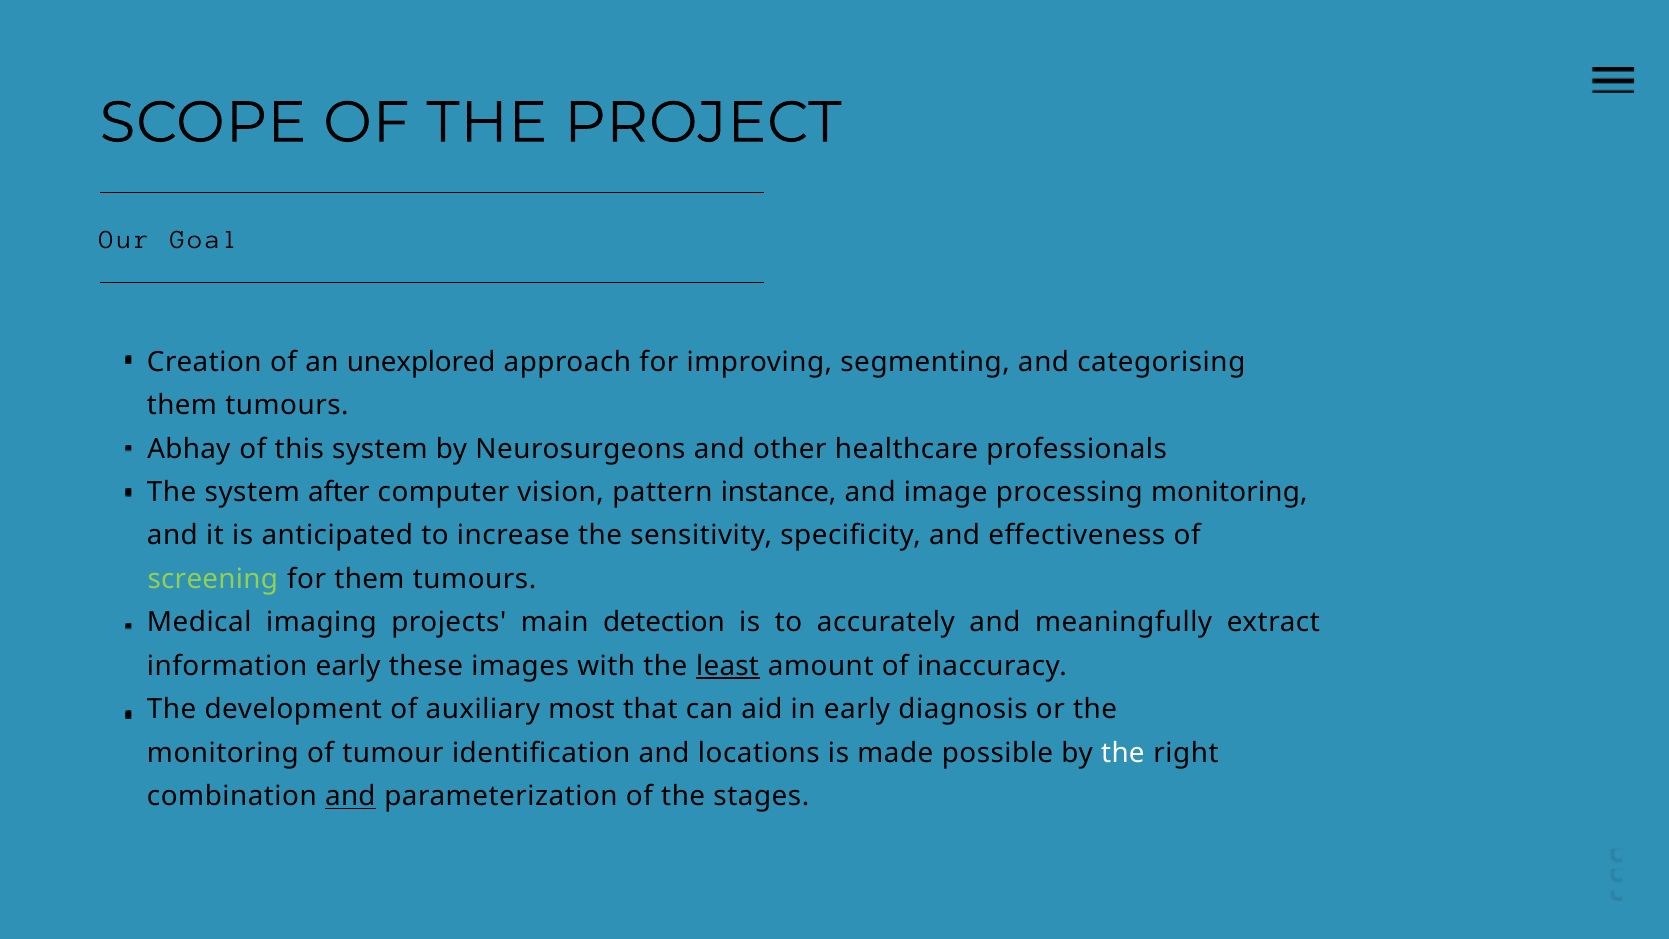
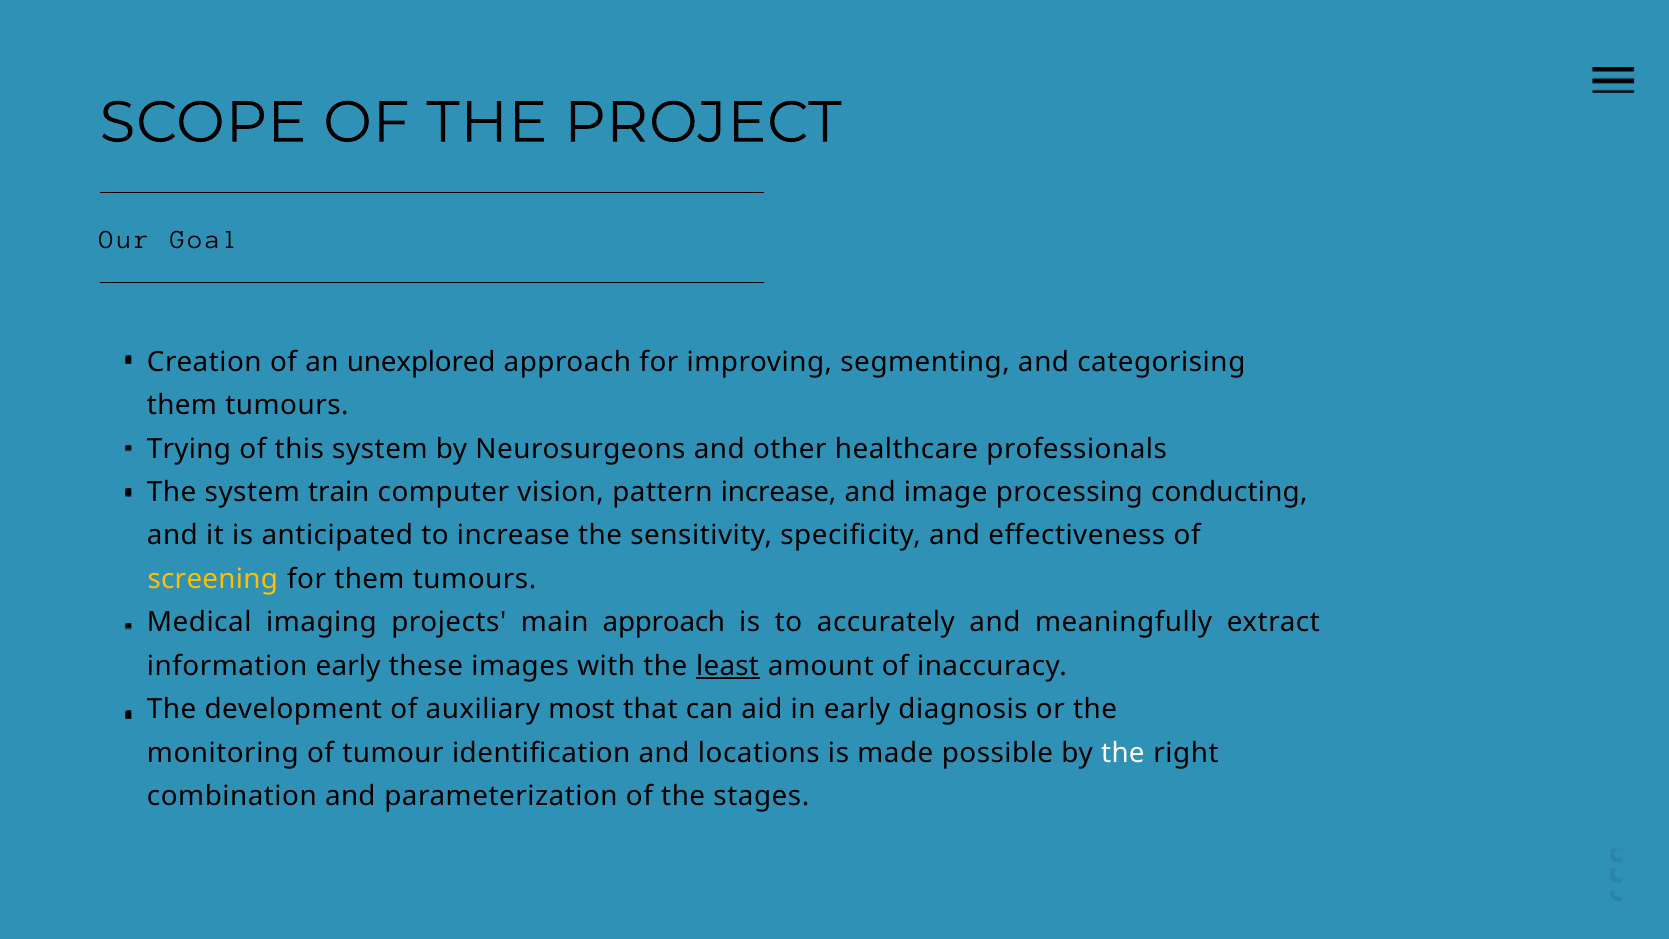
Abhay: Abhay -> Trying (189, 449)
after: after -> train (339, 492)
pattern instance: instance -> increase (779, 492)
processing monitoring: monitoring -> conducting (1229, 492)
screening colour: light green -> yellow (213, 579)
main detection: detection -> approach (664, 623)
and underline: present -> none (350, 797)
